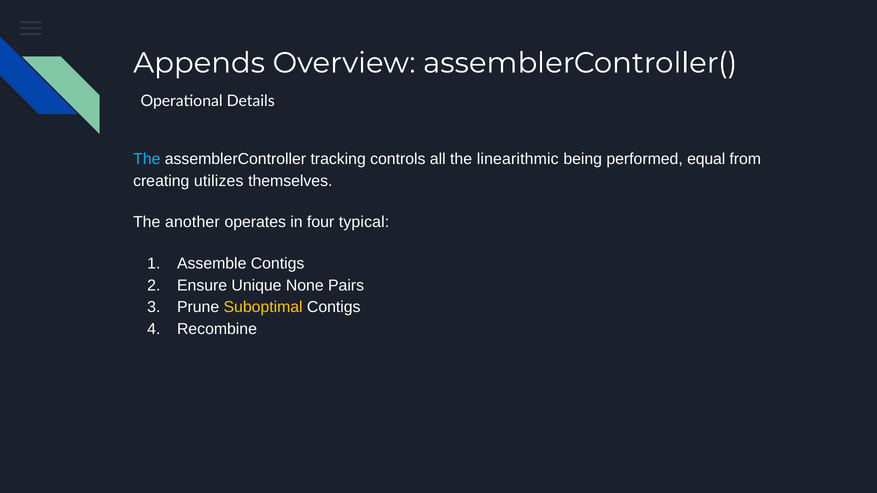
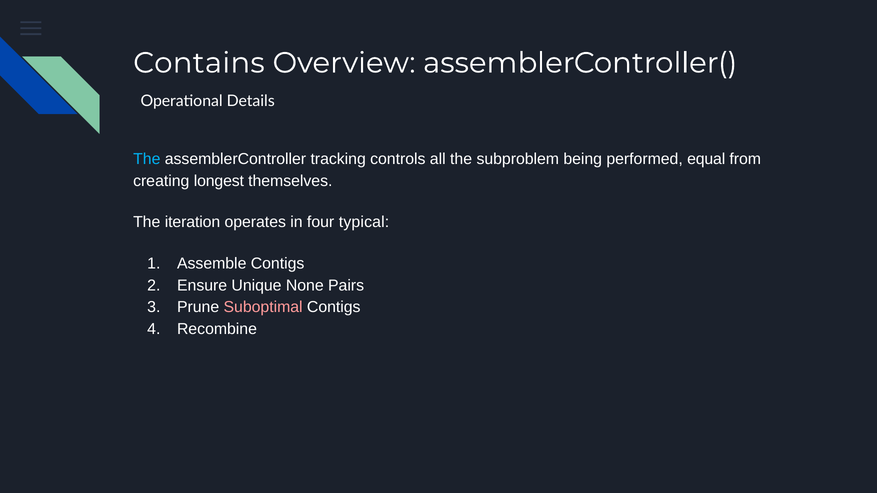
Appends: Appends -> Contains (199, 63)
linearithmic: linearithmic -> subproblem (518, 159)
utilizes: utilizes -> longest (219, 181)
another: another -> iteration (193, 222)
Suboptimal colour: yellow -> pink (263, 307)
